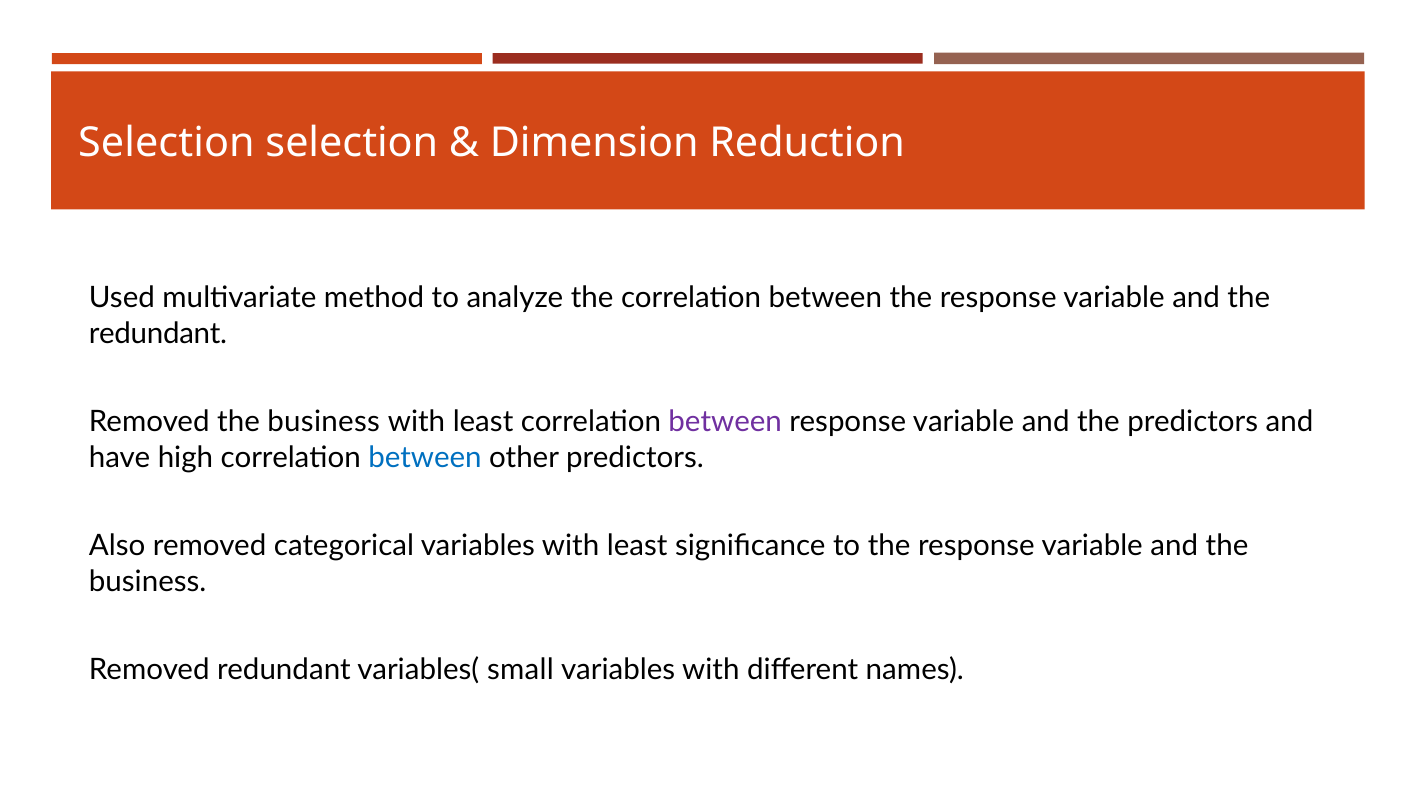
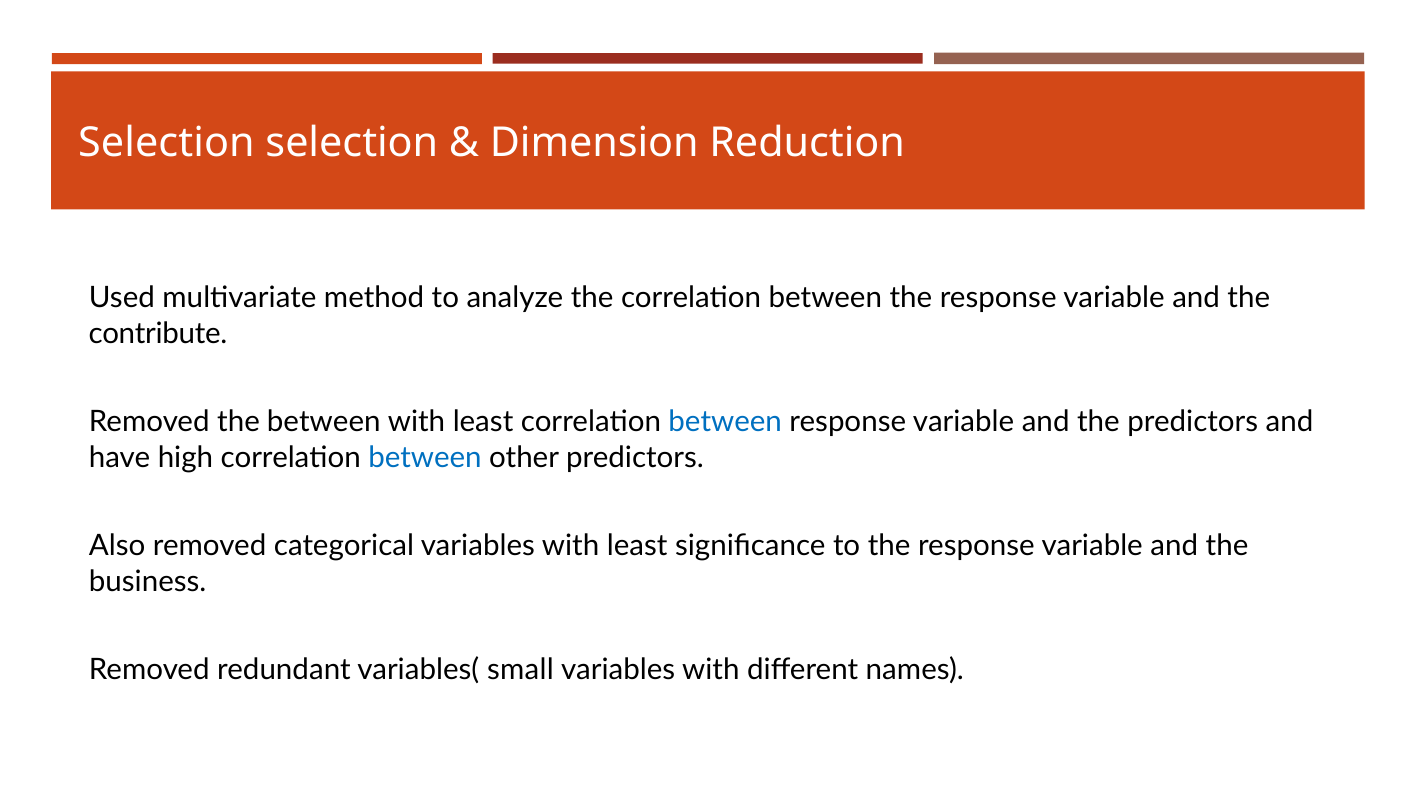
redundant: redundant -> contribute (158, 334)
business: business -> between (324, 422)
between colour: purple -> blue (725, 422)
